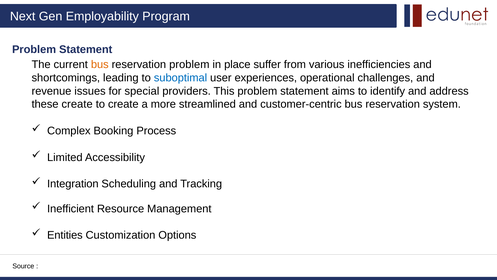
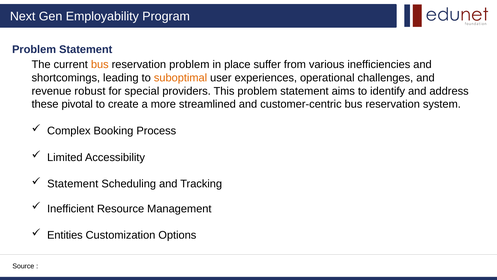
suboptimal colour: blue -> orange (180, 78)
issues: issues -> robust (90, 91)
these create: create -> pivotal (77, 104)
Integration: Integration -> Statement (73, 184)
